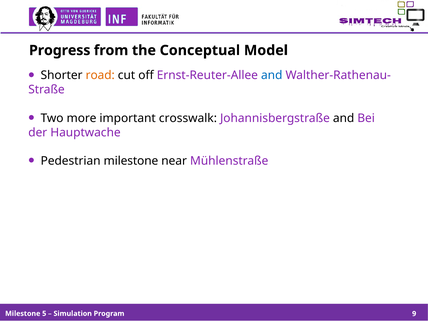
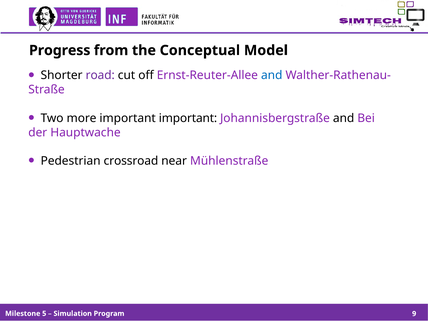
road colour: orange -> purple (100, 75)
important crosswalk: crosswalk -> important (188, 118)
Pedestrian milestone: milestone -> crossroad (131, 161)
